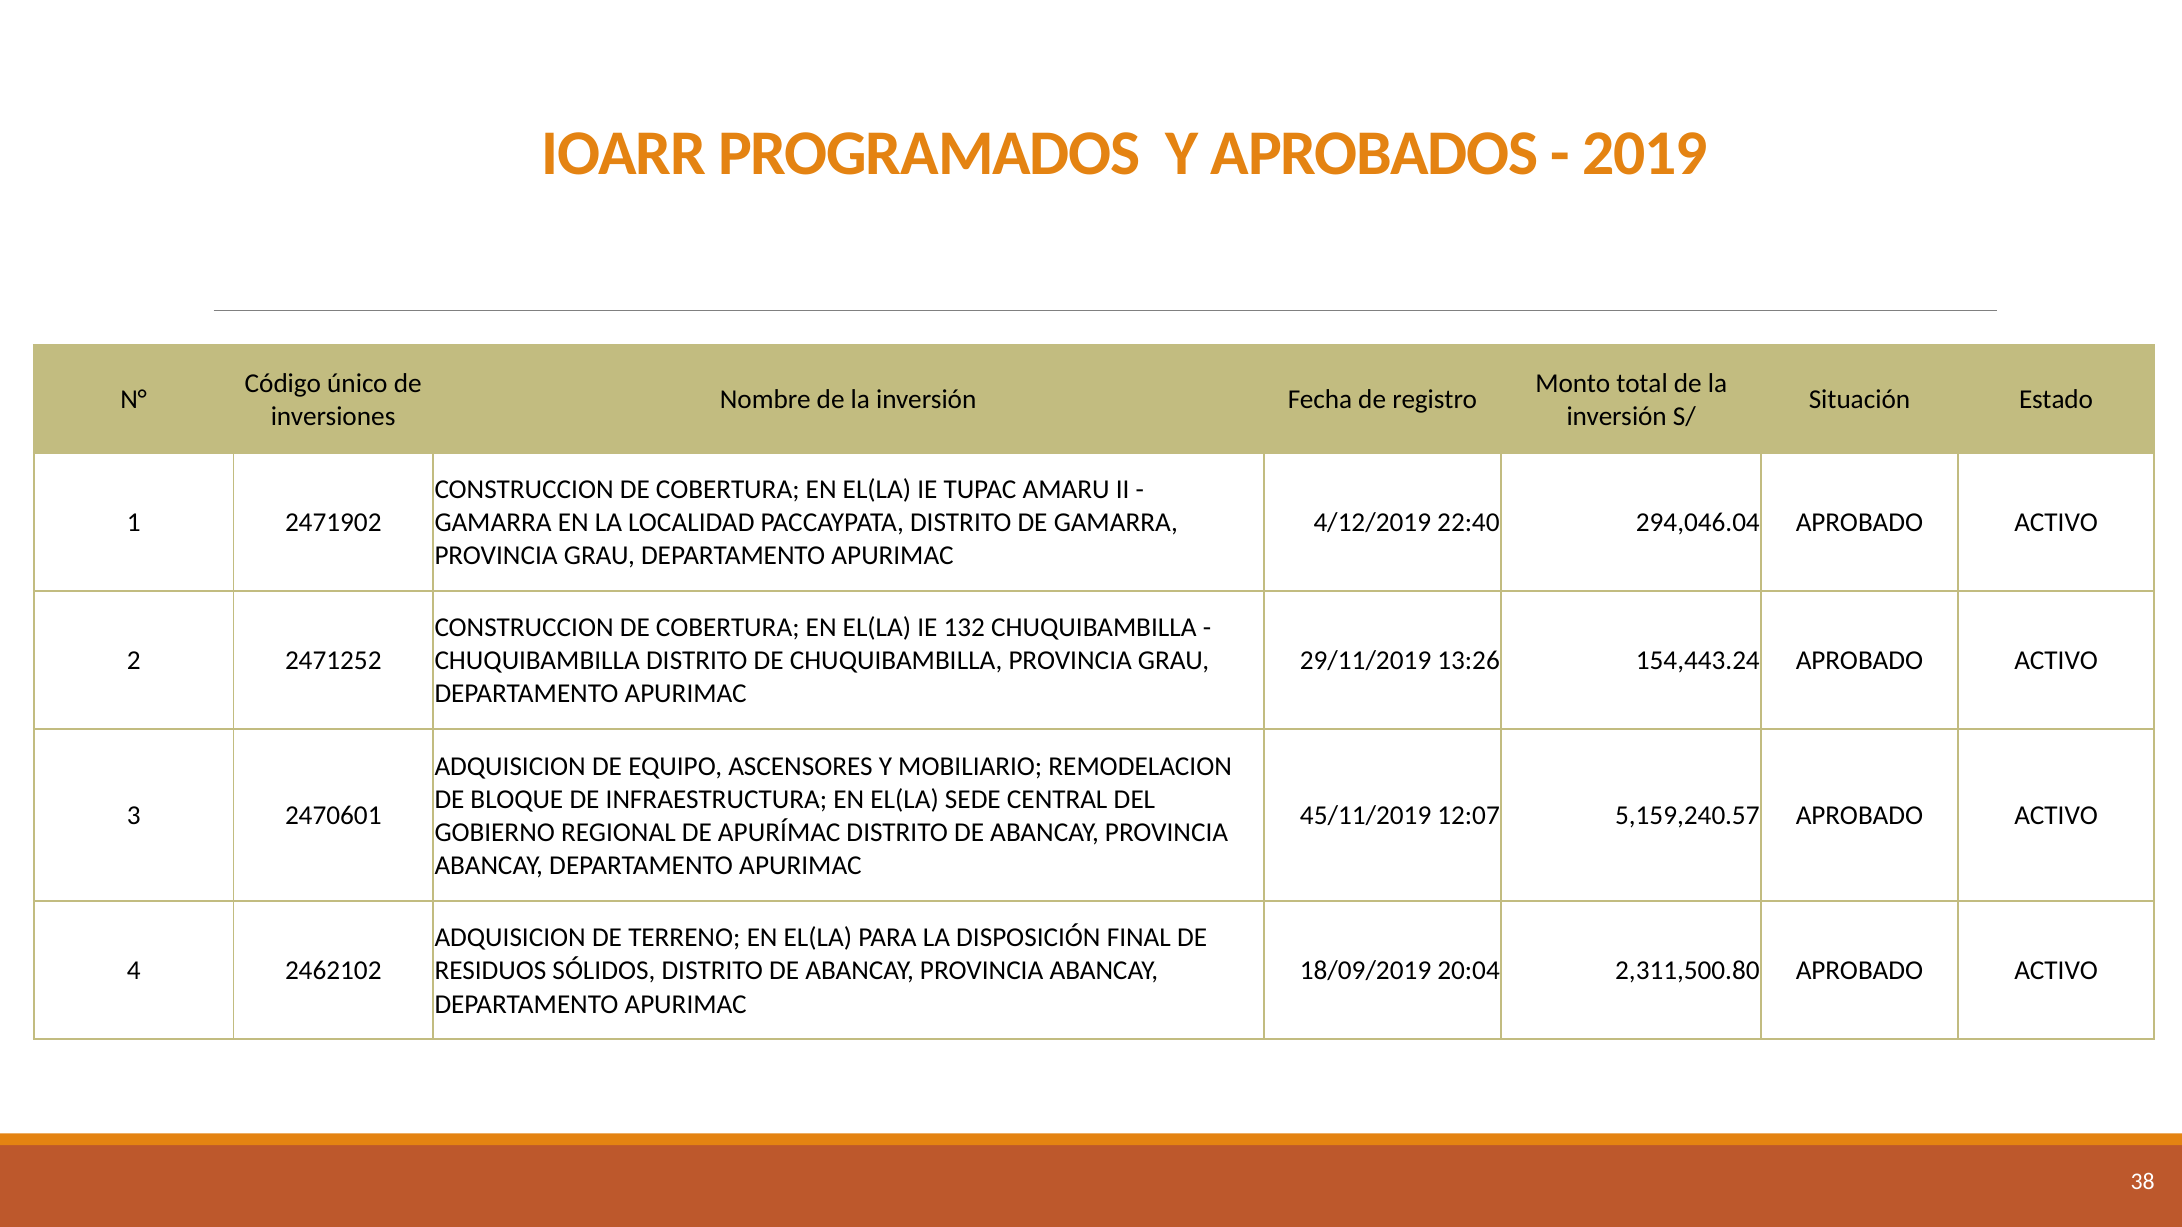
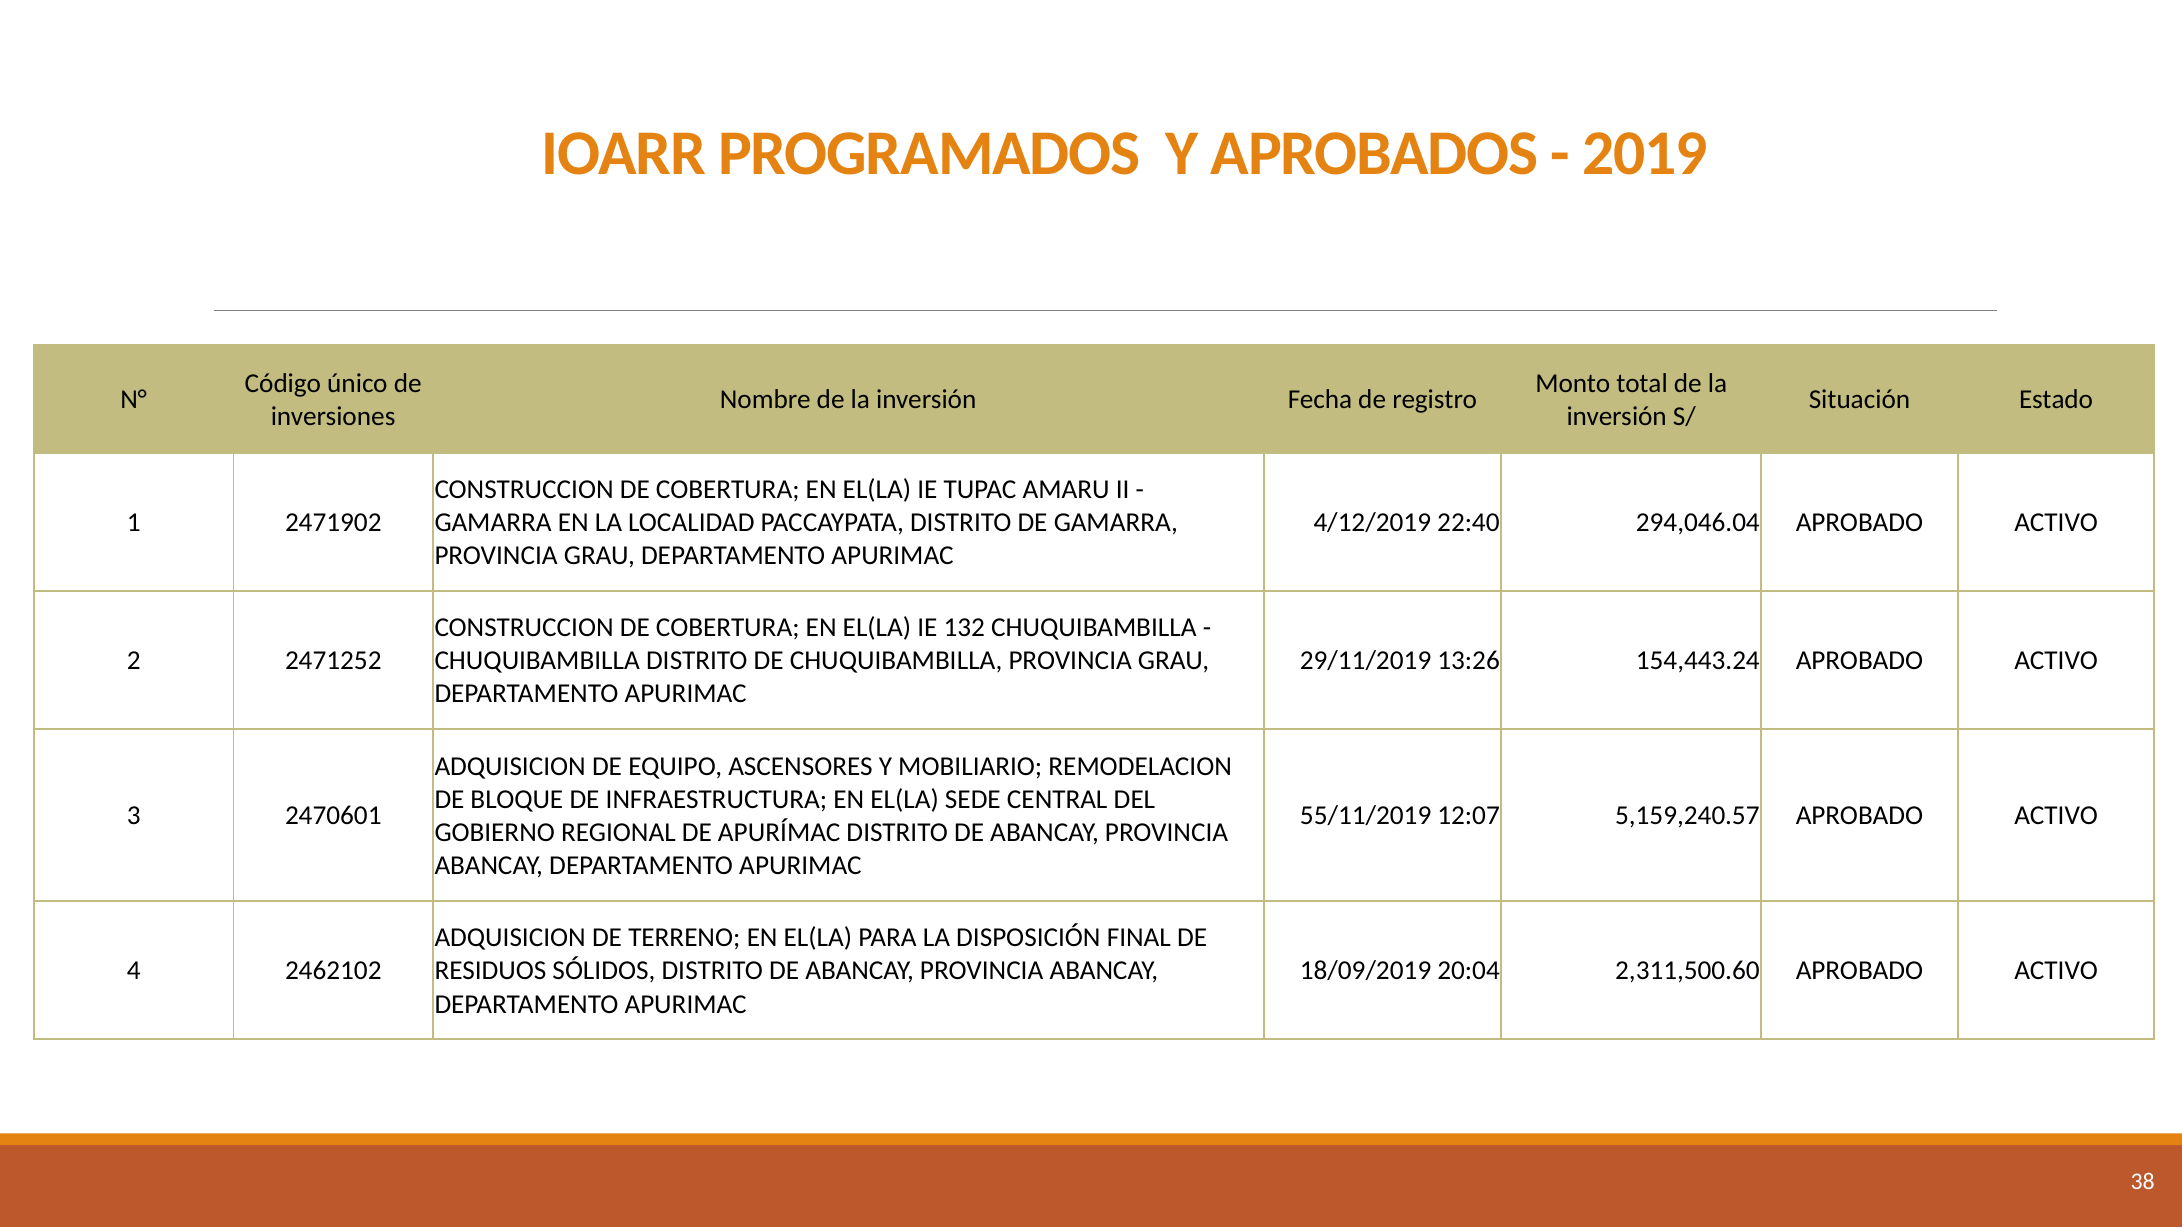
45/11/2019: 45/11/2019 -> 55/11/2019 (1366, 816)
2,311,500.80: 2,311,500.80 -> 2,311,500.60 (1687, 971)
